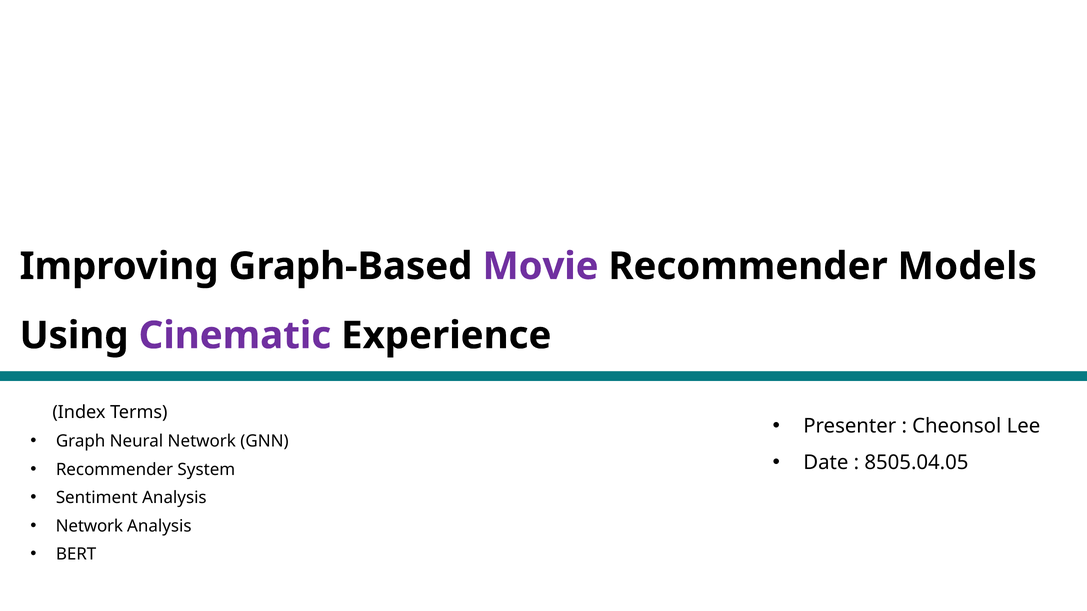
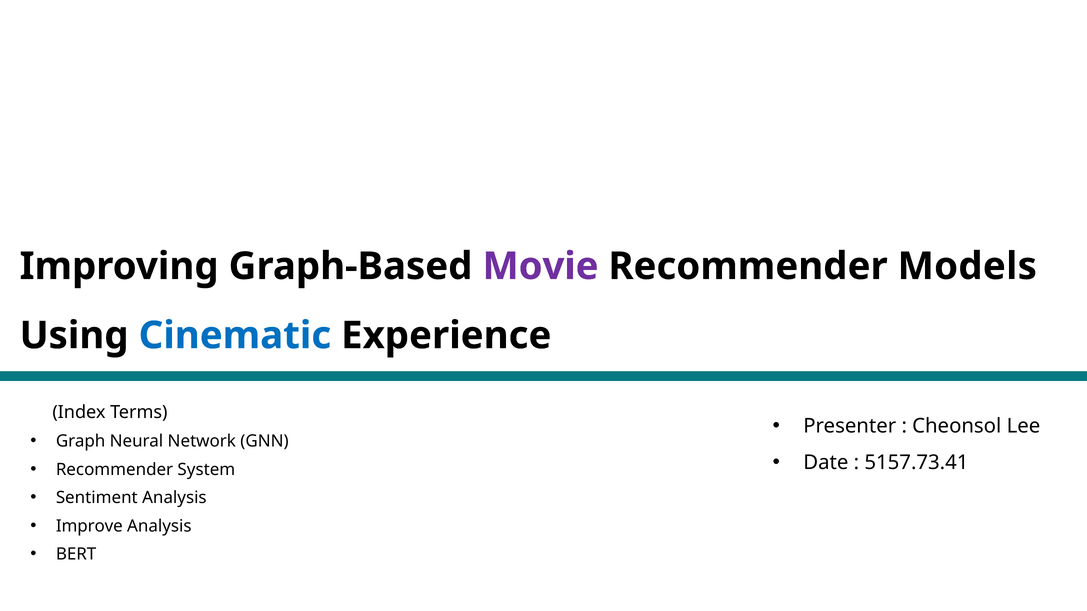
Cinematic colour: purple -> blue (235, 336)
8505.04.05: 8505.04.05 -> 5157.73.41 (916, 463)
Network: Network -> Improve (89, 526)
